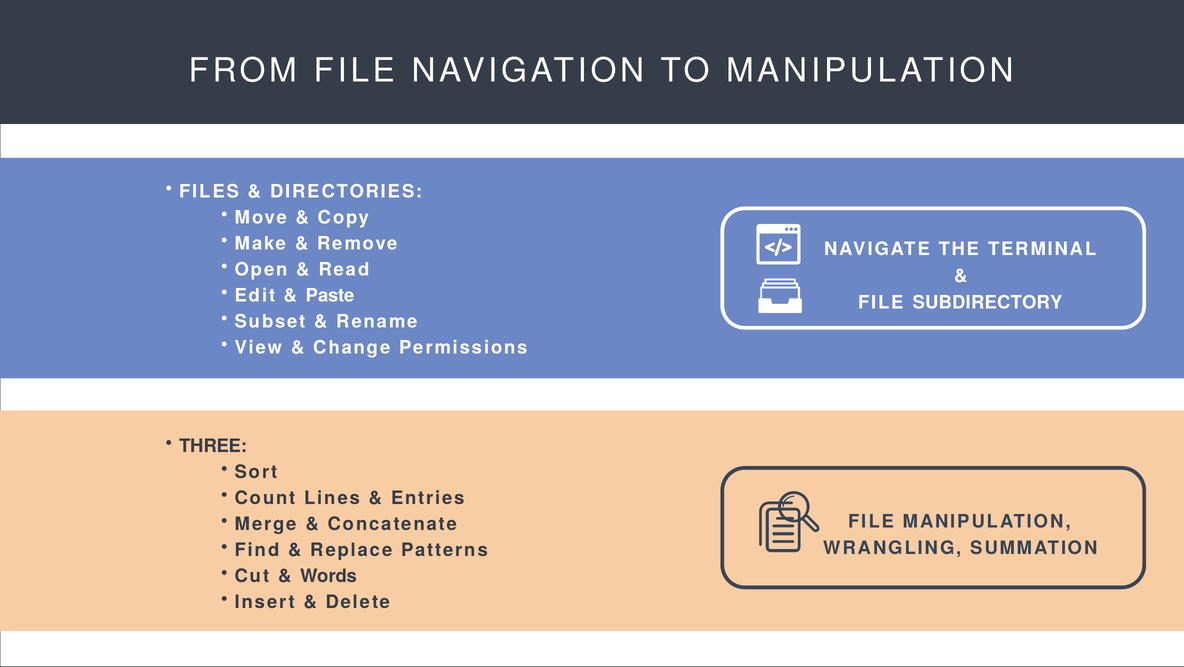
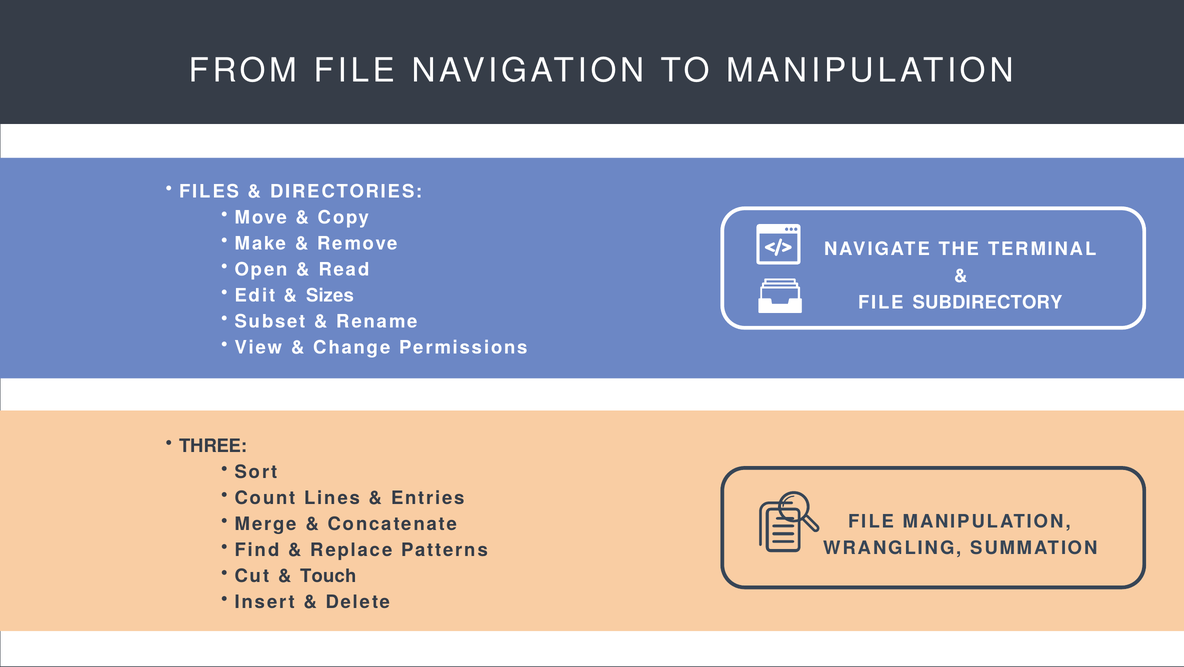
Paste: Paste -> Sizes (330, 295)
Words: Words -> Touch (328, 576)
